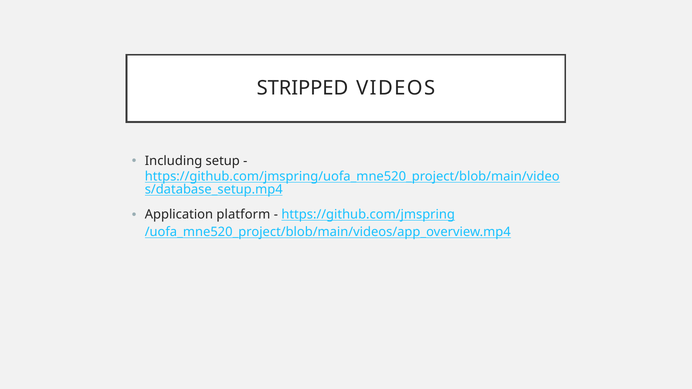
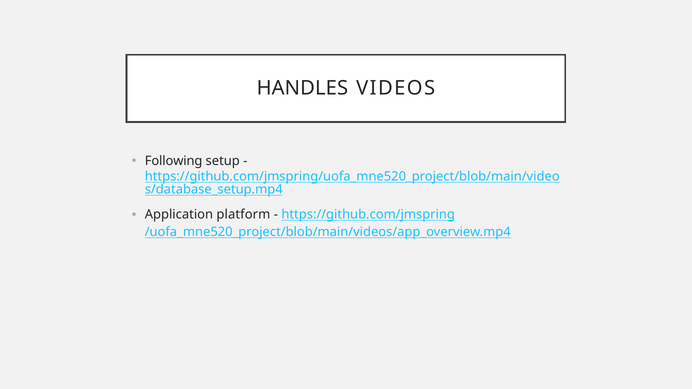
STRIPPED: STRIPPED -> HANDLES (302, 88)
Including: Including -> Following (174, 161)
